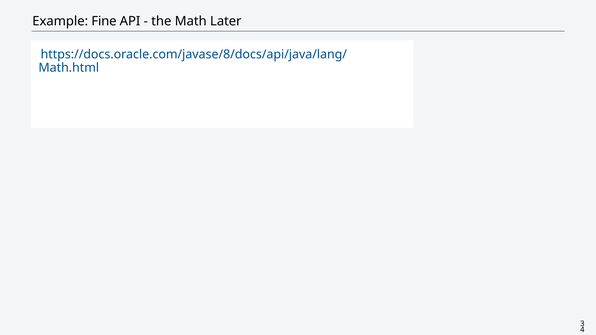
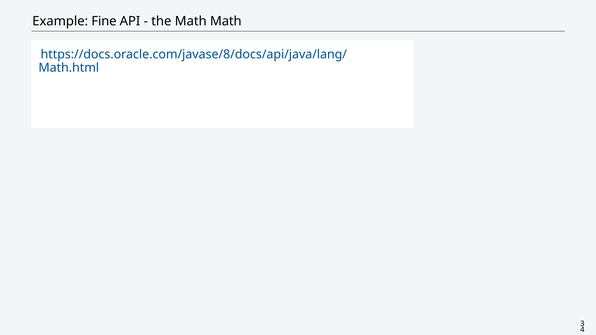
Math Later: Later -> Math (226, 21)
